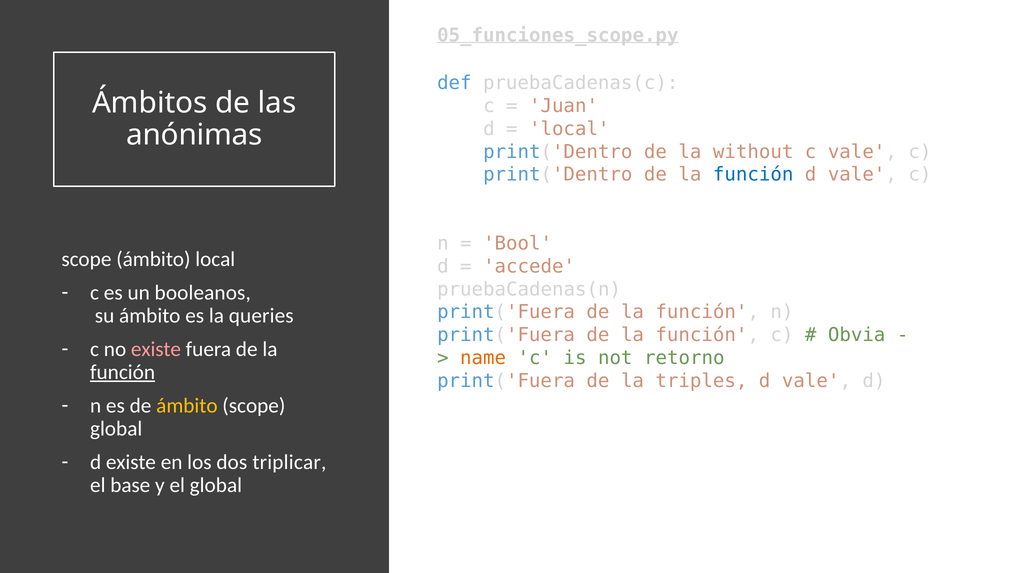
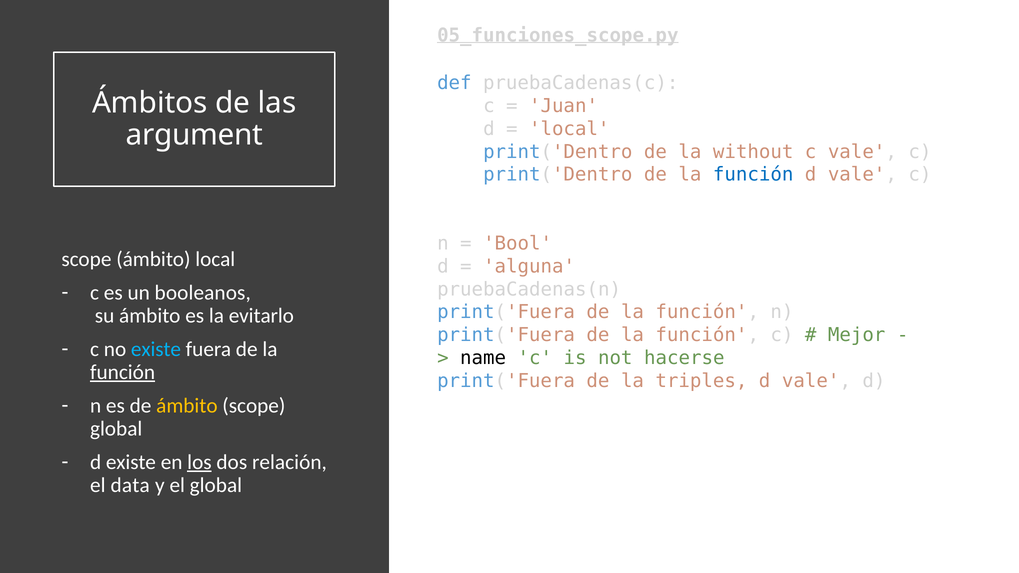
anónimas: anónimas -> argument (194, 135)
accede: accede -> alguna (529, 266)
queries: queries -> evitarlo (261, 316)
Obvia: Obvia -> Mejor (857, 335)
existe colour: pink -> light blue (156, 349)
name colour: orange -> black (483, 358)
retorno: retorno -> hacerse (684, 358)
los underline: none -> present (199, 462)
triplicar: triplicar -> relación (289, 462)
base: base -> data (130, 485)
